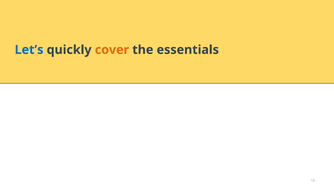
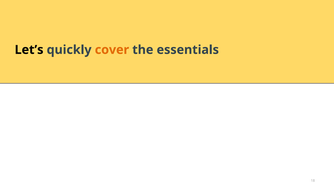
Let’s colour: blue -> black (29, 50)
